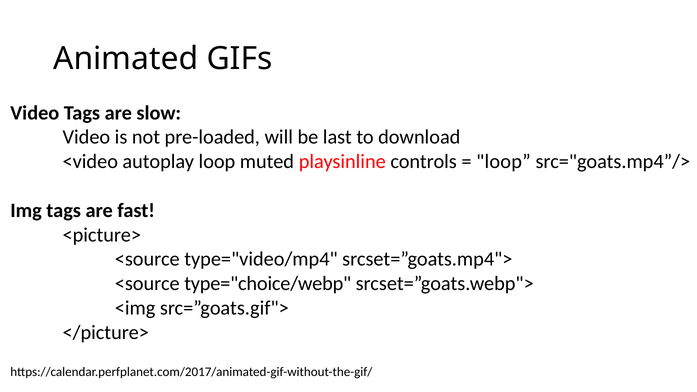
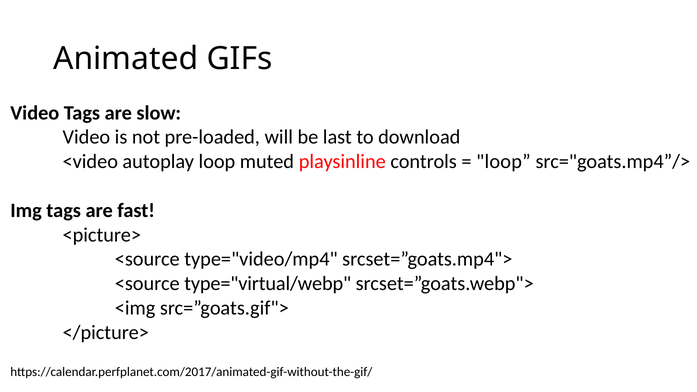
type="choice/webp: type="choice/webp -> type="virtual/webp (268, 284)
